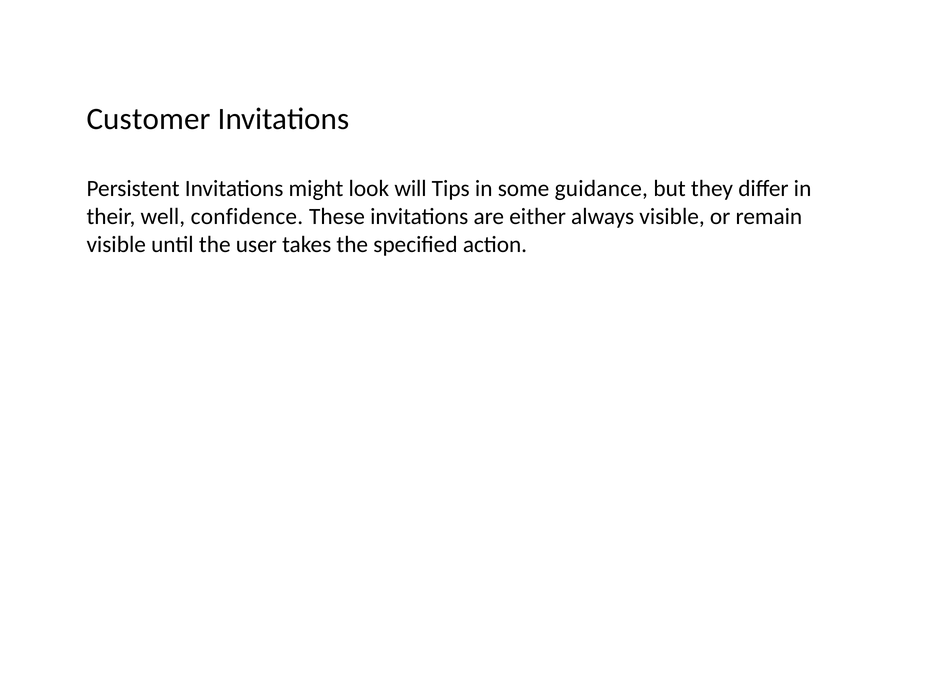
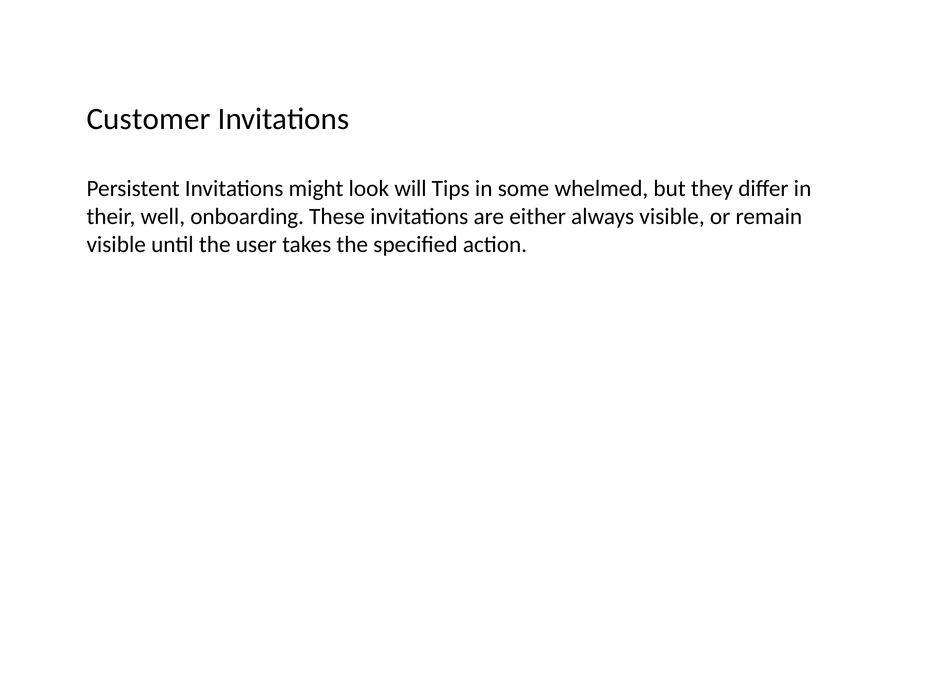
guidance: guidance -> whelmed (601, 188)
confidence: confidence -> onboarding (247, 216)
